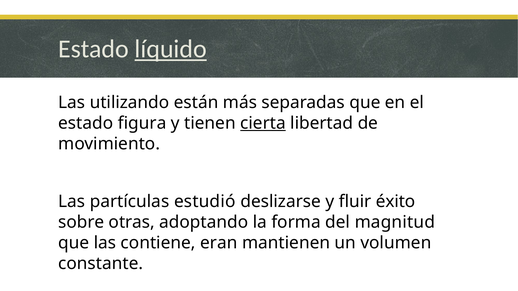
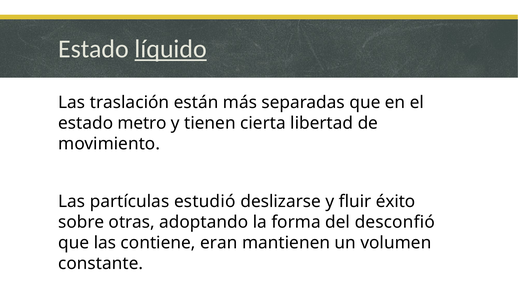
utilizando: utilizando -> traslación (130, 103)
figura: figura -> metro (142, 123)
cierta underline: present -> none (263, 123)
magnitud: magnitud -> desconfió (395, 222)
